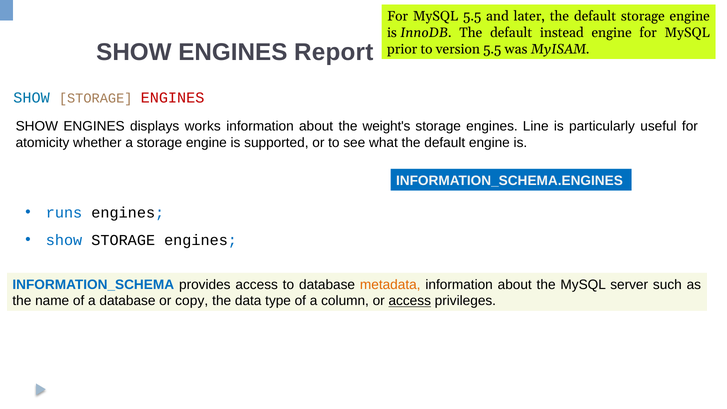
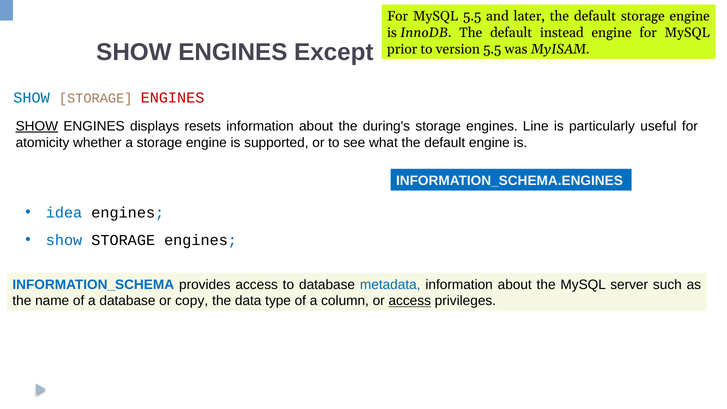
Report: Report -> Except (334, 52)
SHOW underline: none -> present (37, 126)
works: works -> resets (203, 126)
weight's: weight's -> during's (386, 126)
runs: runs -> idea (64, 213)
metadata colour: orange -> blue (390, 285)
